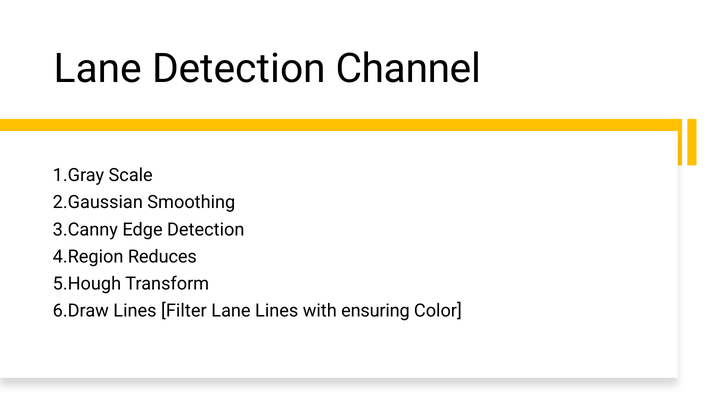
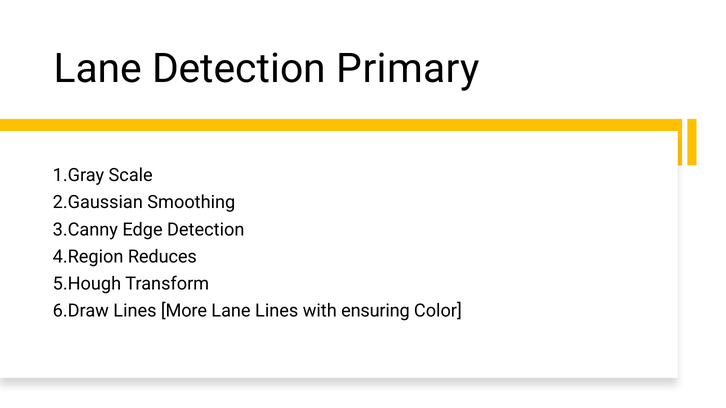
Channel: Channel -> Primary (408, 69)
Filter: Filter -> More (184, 311)
